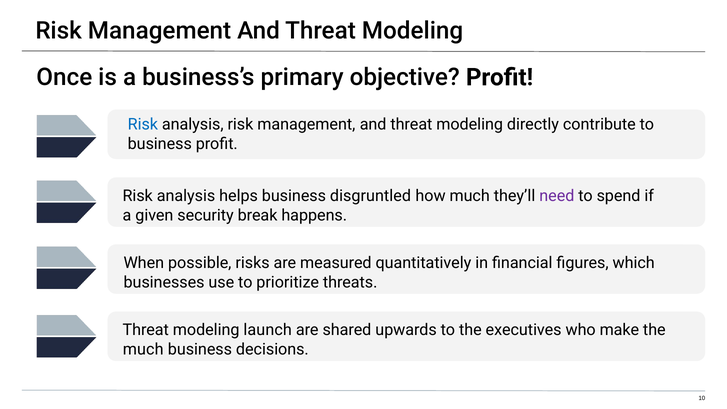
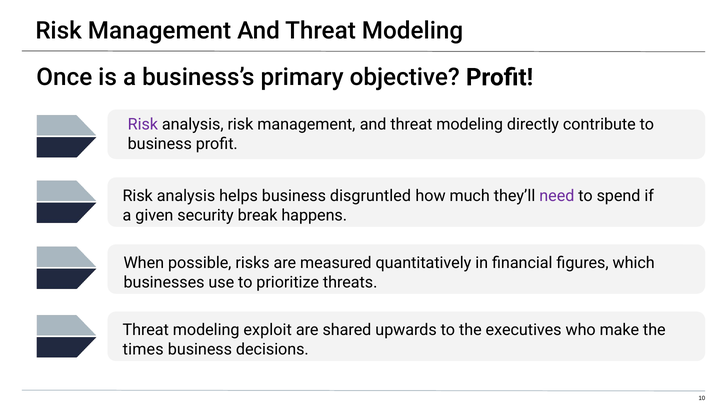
Risk colour: blue -> purple (143, 124)
launch: launch -> exploit (268, 330)
much: much -> times (143, 349)
